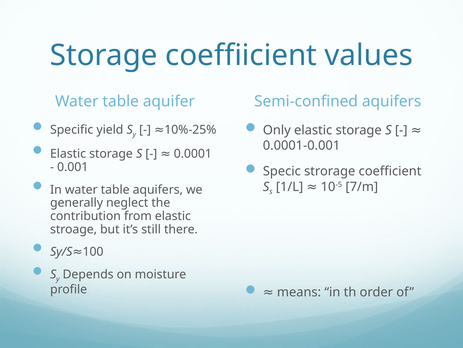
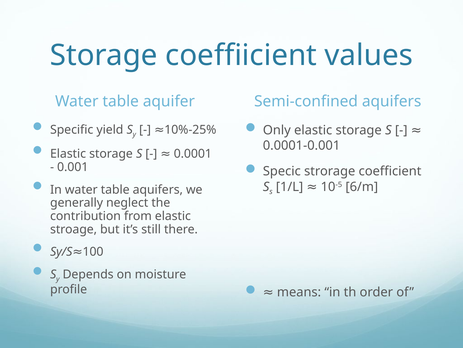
7/m: 7/m -> 6/m (362, 186)
